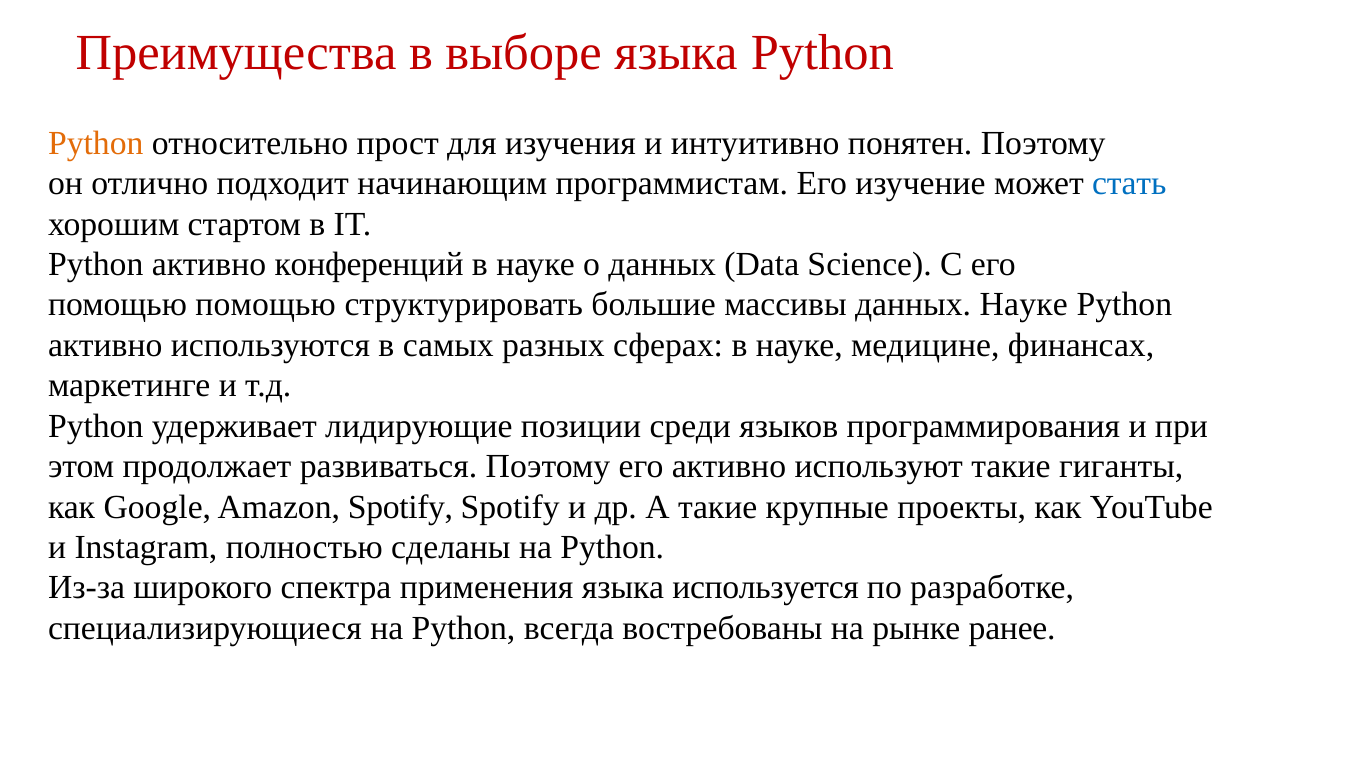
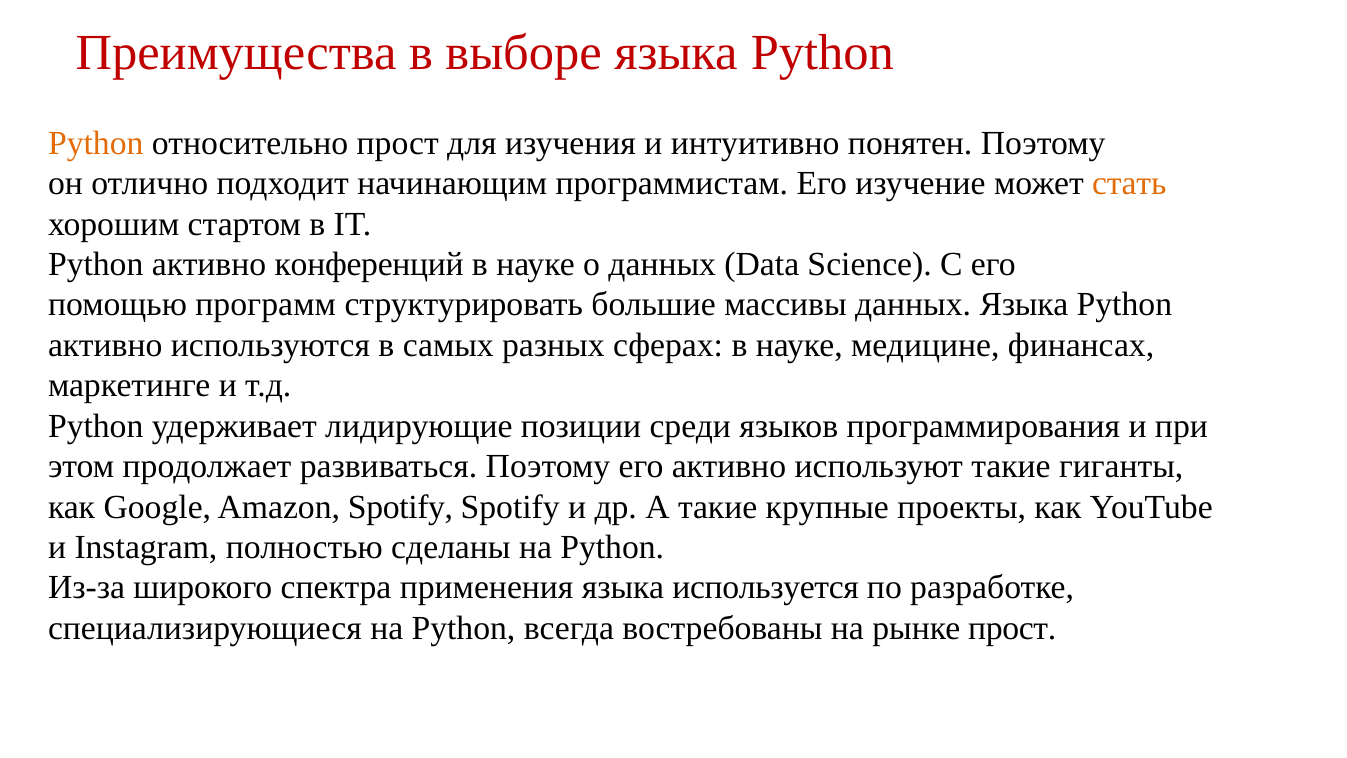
стать colour: blue -> orange (1129, 183)
помощью помощью: помощью -> программ (266, 305)
данных Науке: Науке -> Языка (1024, 305)
рынке ранее: ранее -> прост (1012, 628)
